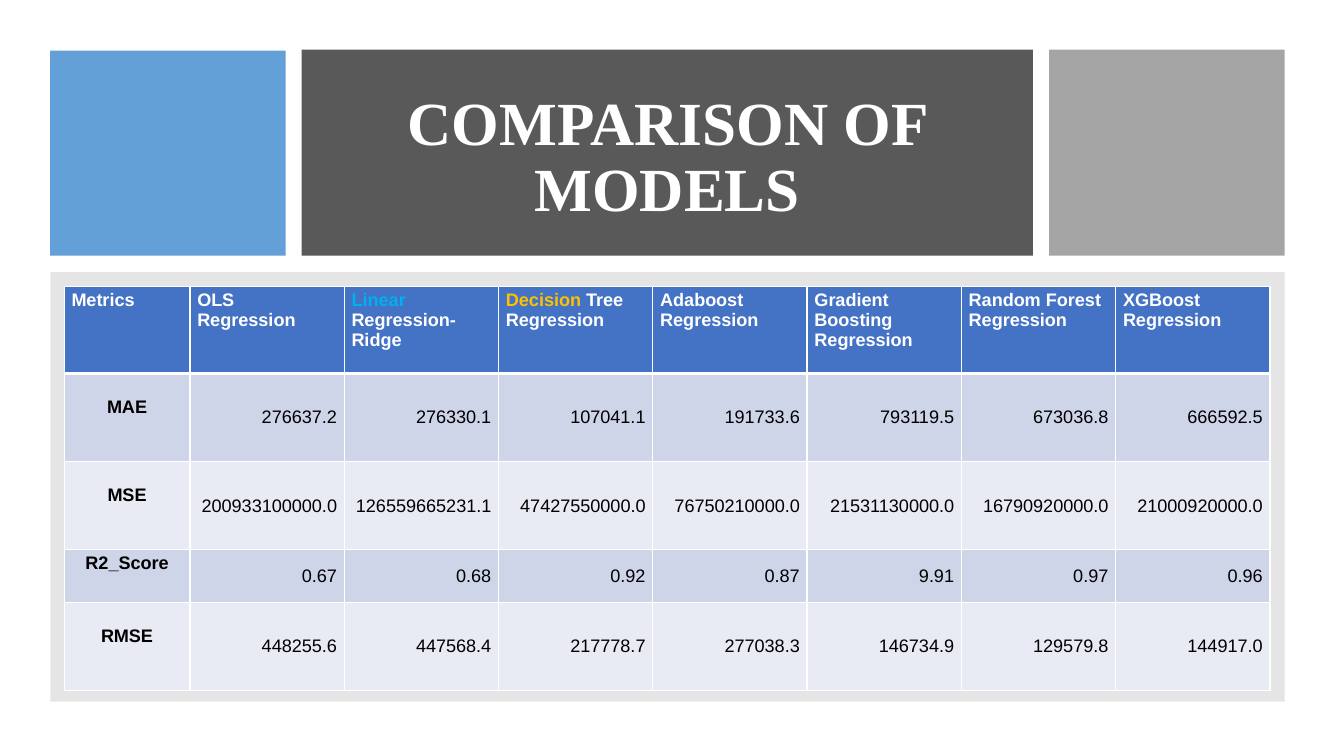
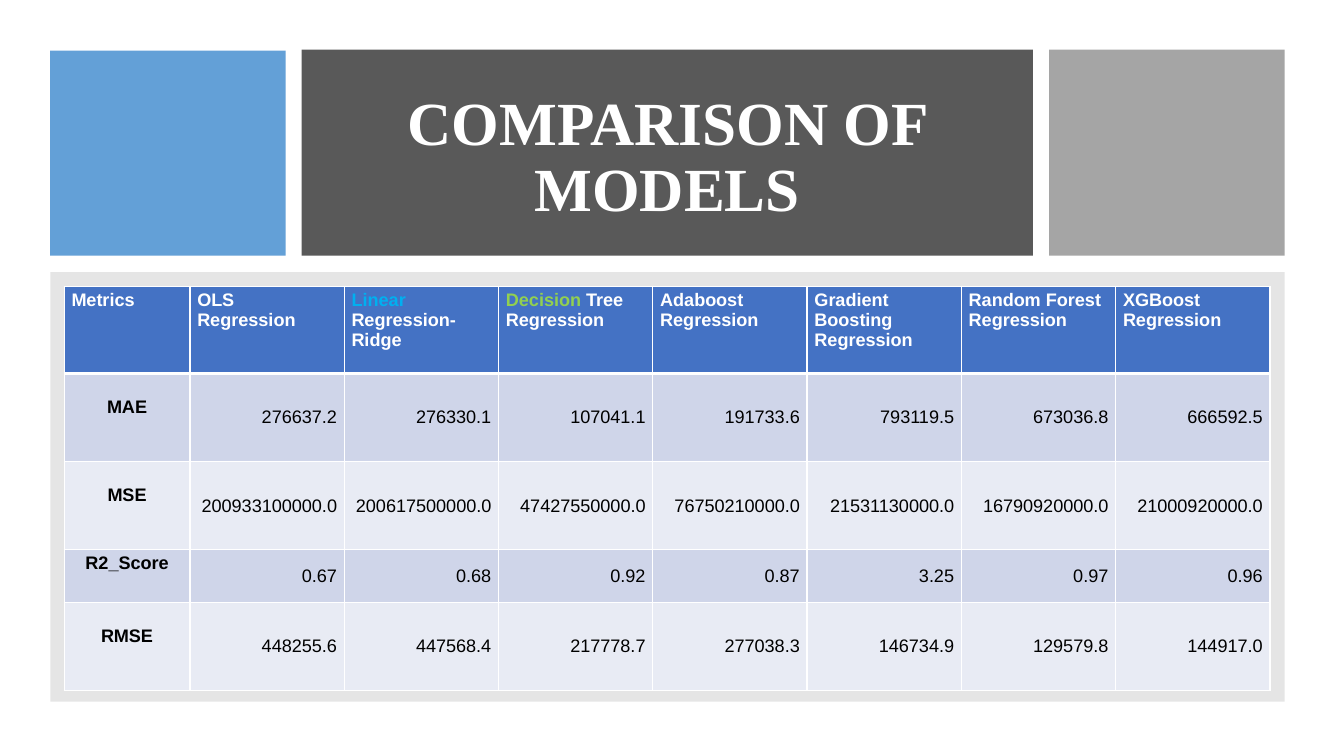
Decision colour: yellow -> light green (544, 300)
126559665231.1: 126559665231.1 -> 200617500000.0 (424, 506)
9.91: 9.91 -> 3.25 (937, 576)
